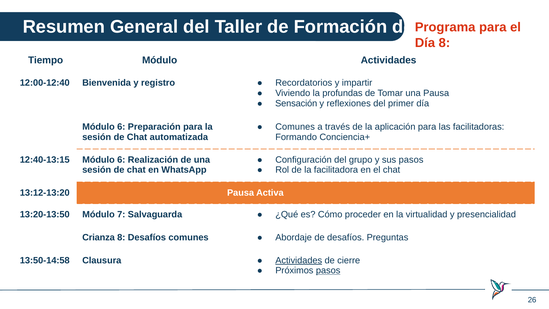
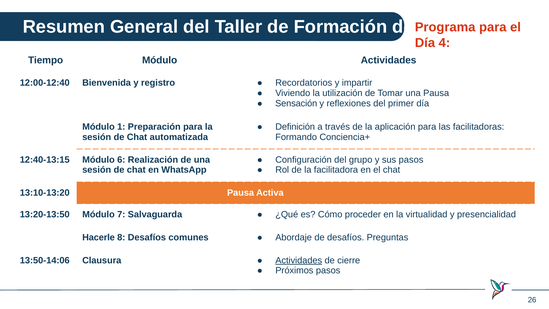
Día 8: 8 -> 4 (444, 43)
profundas: profundas -> utilización (342, 93)
Comunes: Comunes -> Definición (295, 127)
6: 6 -> 1 (121, 127)
13:12-13:20: 13:12-13:20 -> 13:10-13:20 (45, 193)
Crianza: Crianza -> Hacerle (99, 237)
13:50-14:58: 13:50-14:58 -> 13:50-14:06 (45, 260)
pasos underline: present -> none (328, 270)
